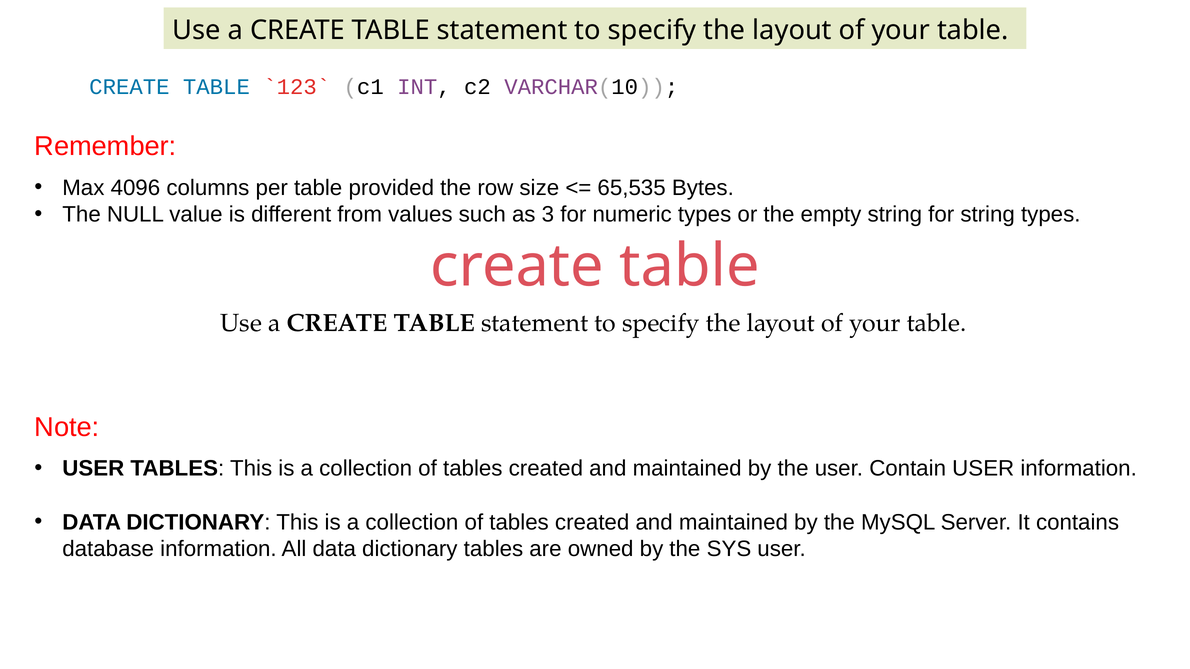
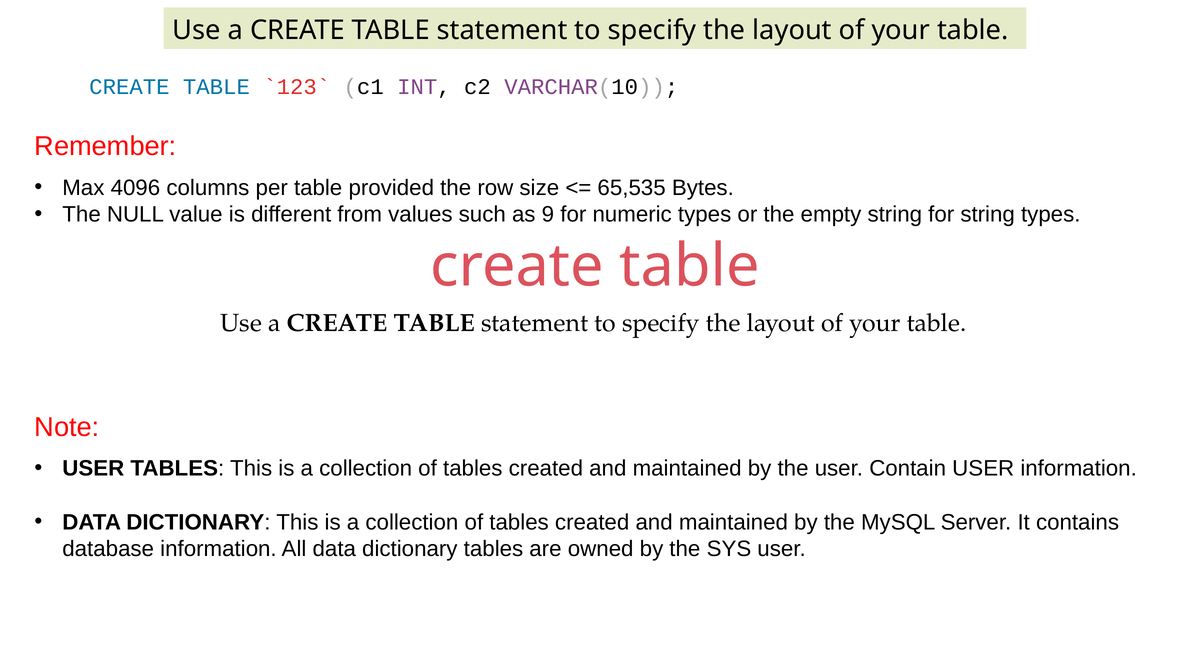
3: 3 -> 9 (548, 215)
